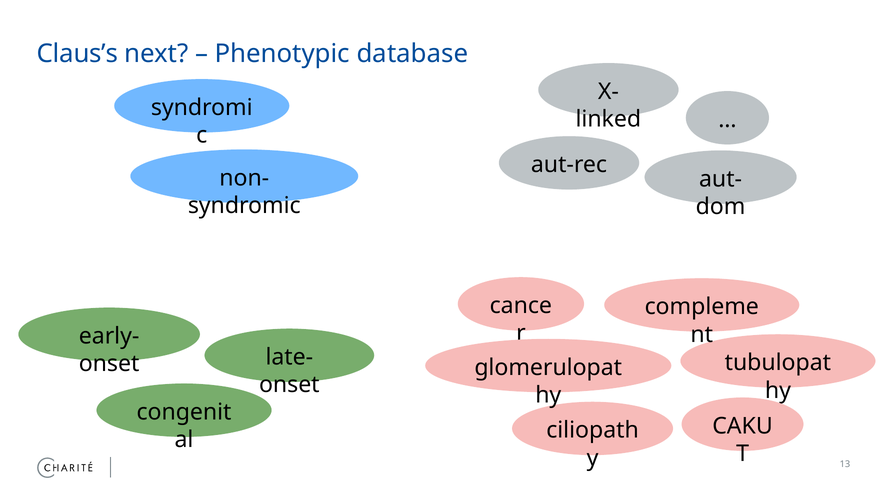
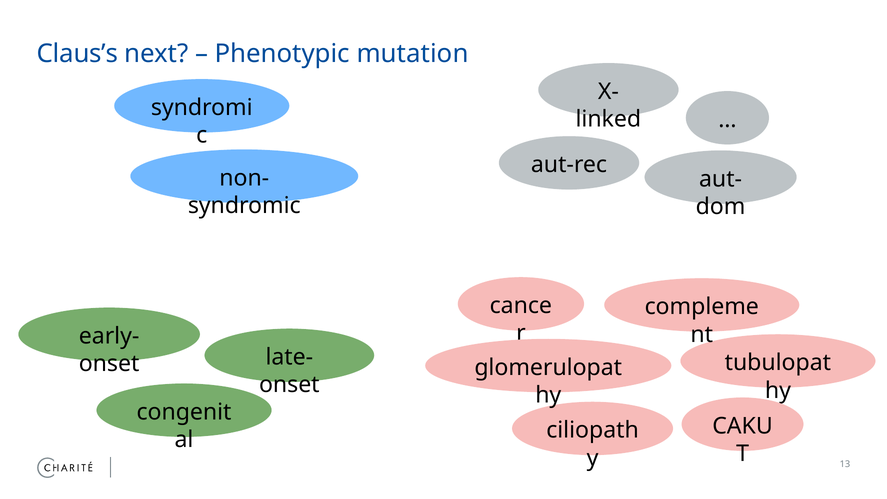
database: database -> mutation (413, 54)
